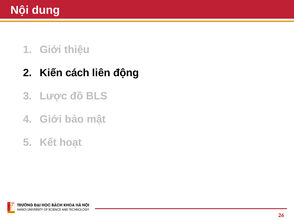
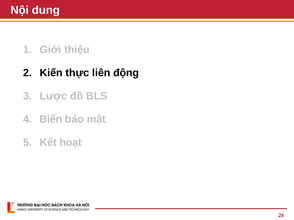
cách: cách -> thực (77, 73)
Giới: Giới -> Biến (51, 119)
